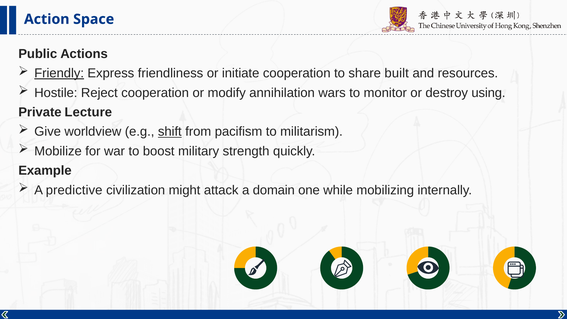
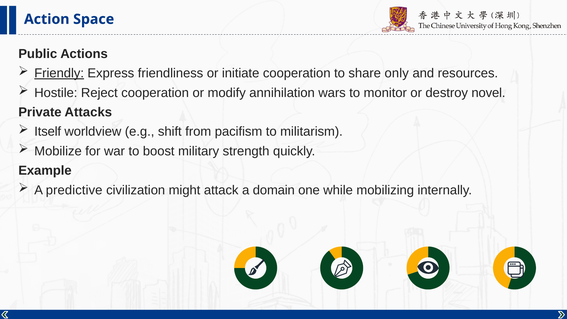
built: built -> only (397, 73)
using: using -> novel (488, 93)
Lecture: Lecture -> Attacks (88, 112)
Give: Give -> Itself (48, 132)
shift underline: present -> none (170, 132)
